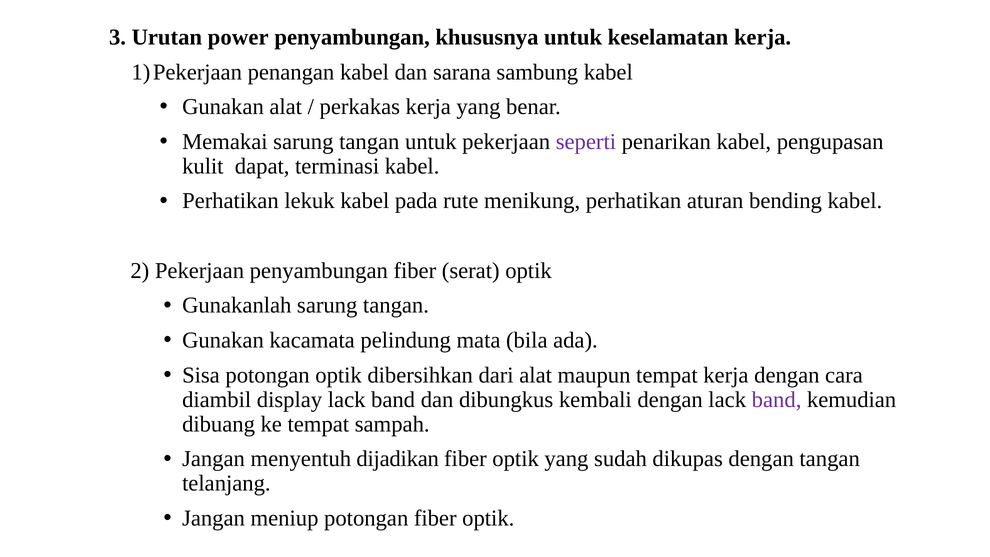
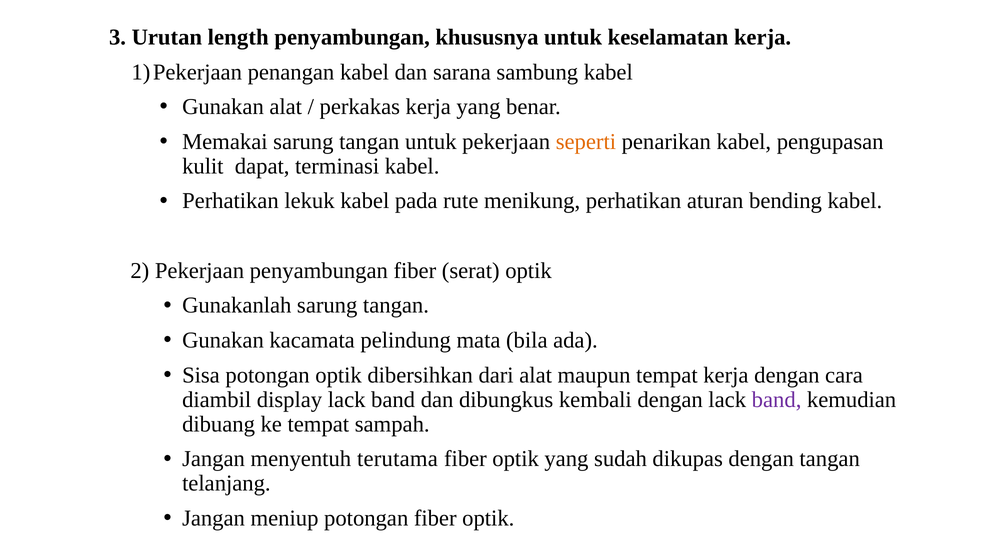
power: power -> length (238, 37)
seperti colour: purple -> orange (586, 142)
dijadikan: dijadikan -> terutama (397, 459)
